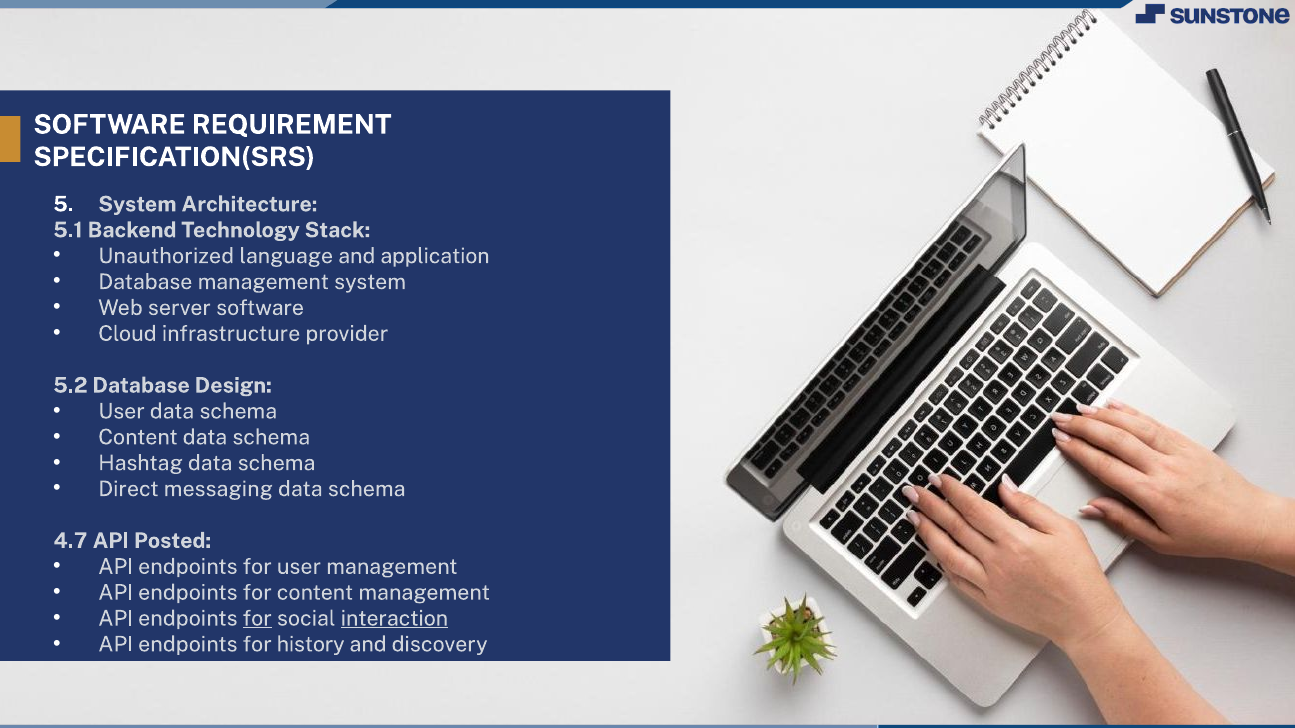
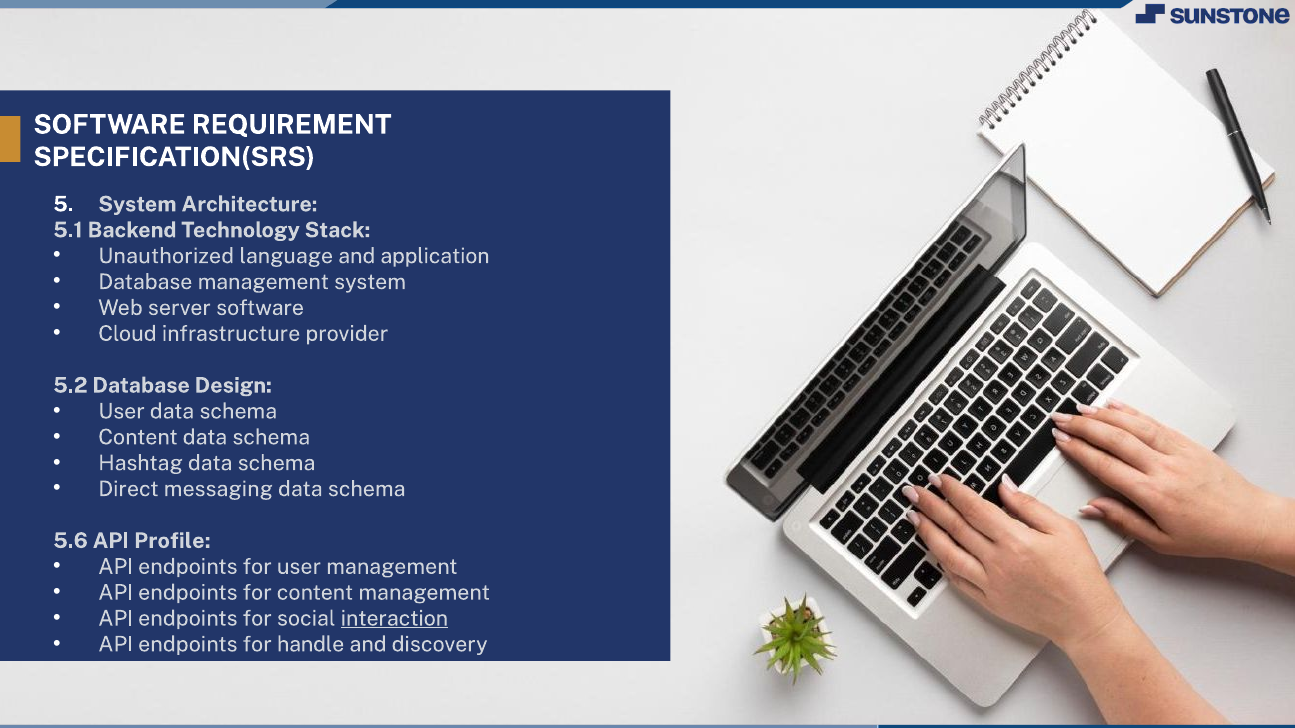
4.7: 4.7 -> 5.6 (71, 541)
Posted: Posted -> Profile (172, 541)
for underline: present -> none (257, 619)
history: history -> handle (311, 645)
